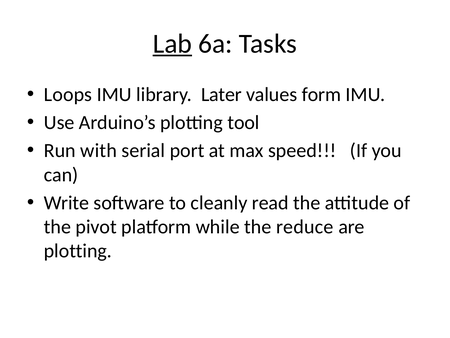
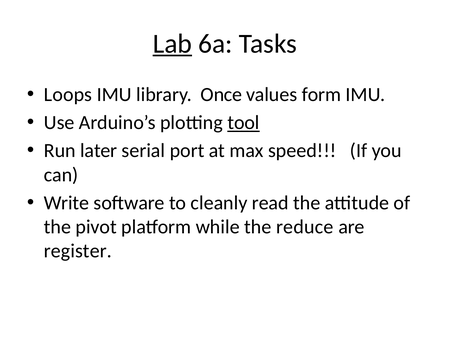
Later: Later -> Once (221, 94)
tool underline: none -> present (243, 122)
with: with -> later (99, 150)
plotting: plotting -> register (78, 251)
